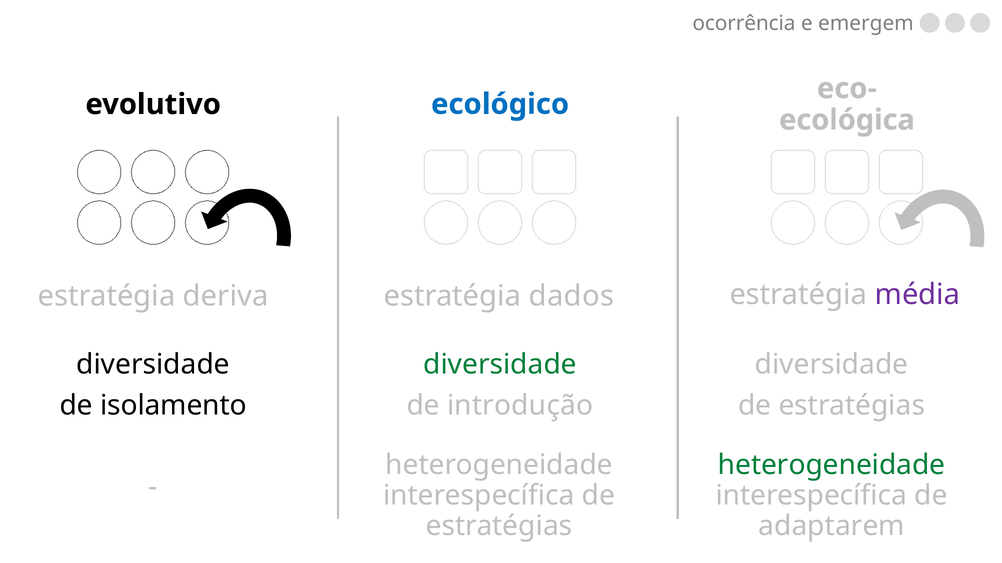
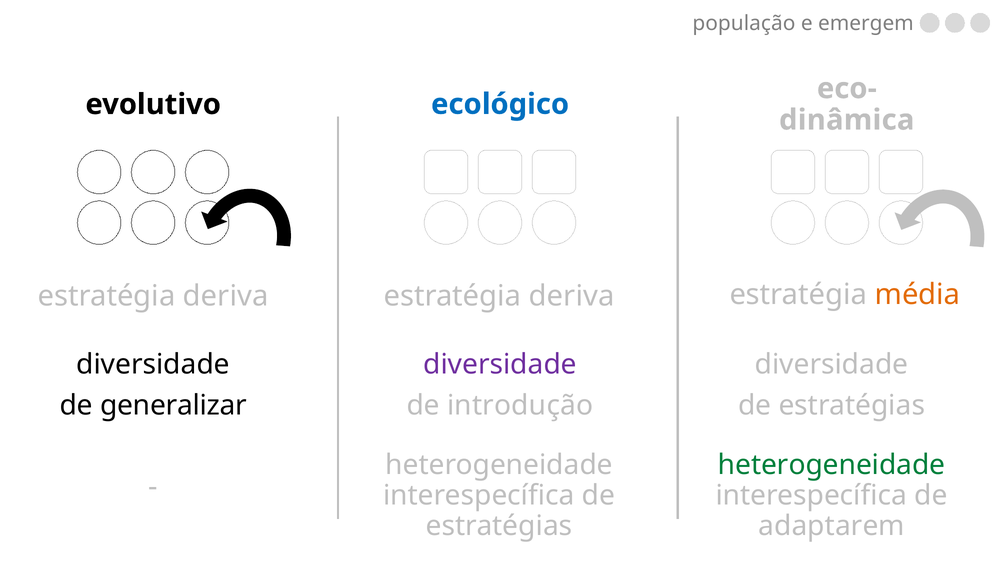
ocorrência: ocorrência -> população (744, 23)
ecológica: ecológica -> dinâmica (847, 120)
dados: dados -> deriva (572, 297)
média colour: purple -> orange (918, 295)
diversidade colour: green -> purple (500, 365)
isolamento: isolamento -> generalizar (174, 406)
